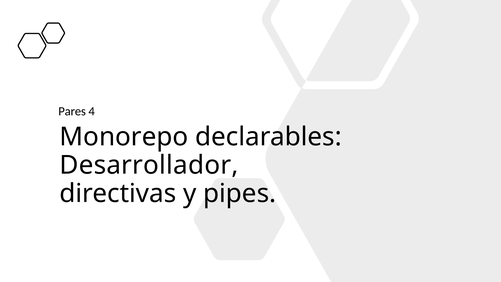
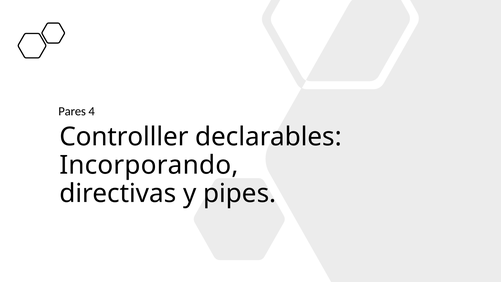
Monorepo: Monorepo -> Controlller (124, 137)
Desarrollador: Desarrollador -> Incorporando (149, 165)
